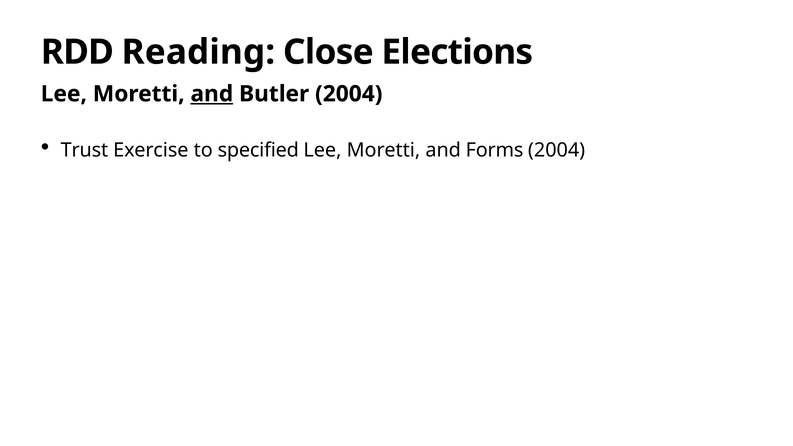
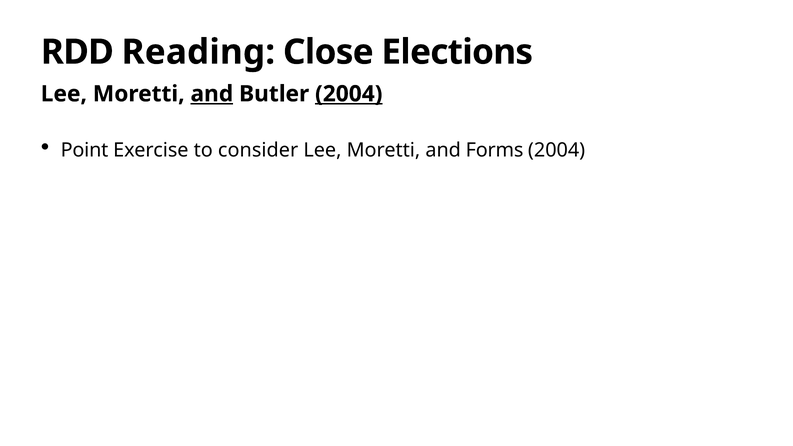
2004 underline: none -> present (349, 94)
Trust: Trust -> Point (84, 150)
specified: specified -> consider (258, 150)
